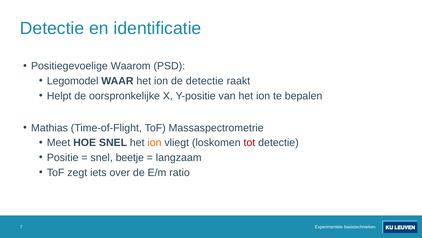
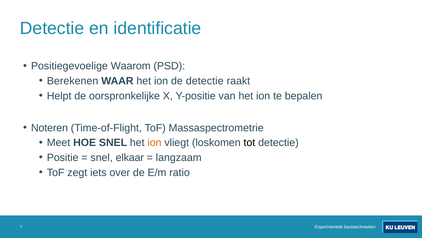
Legomodel: Legomodel -> Berekenen (73, 81)
Mathias: Mathias -> Noteren (50, 128)
tot colour: red -> black (249, 142)
beetje: beetje -> elkaar (130, 157)
